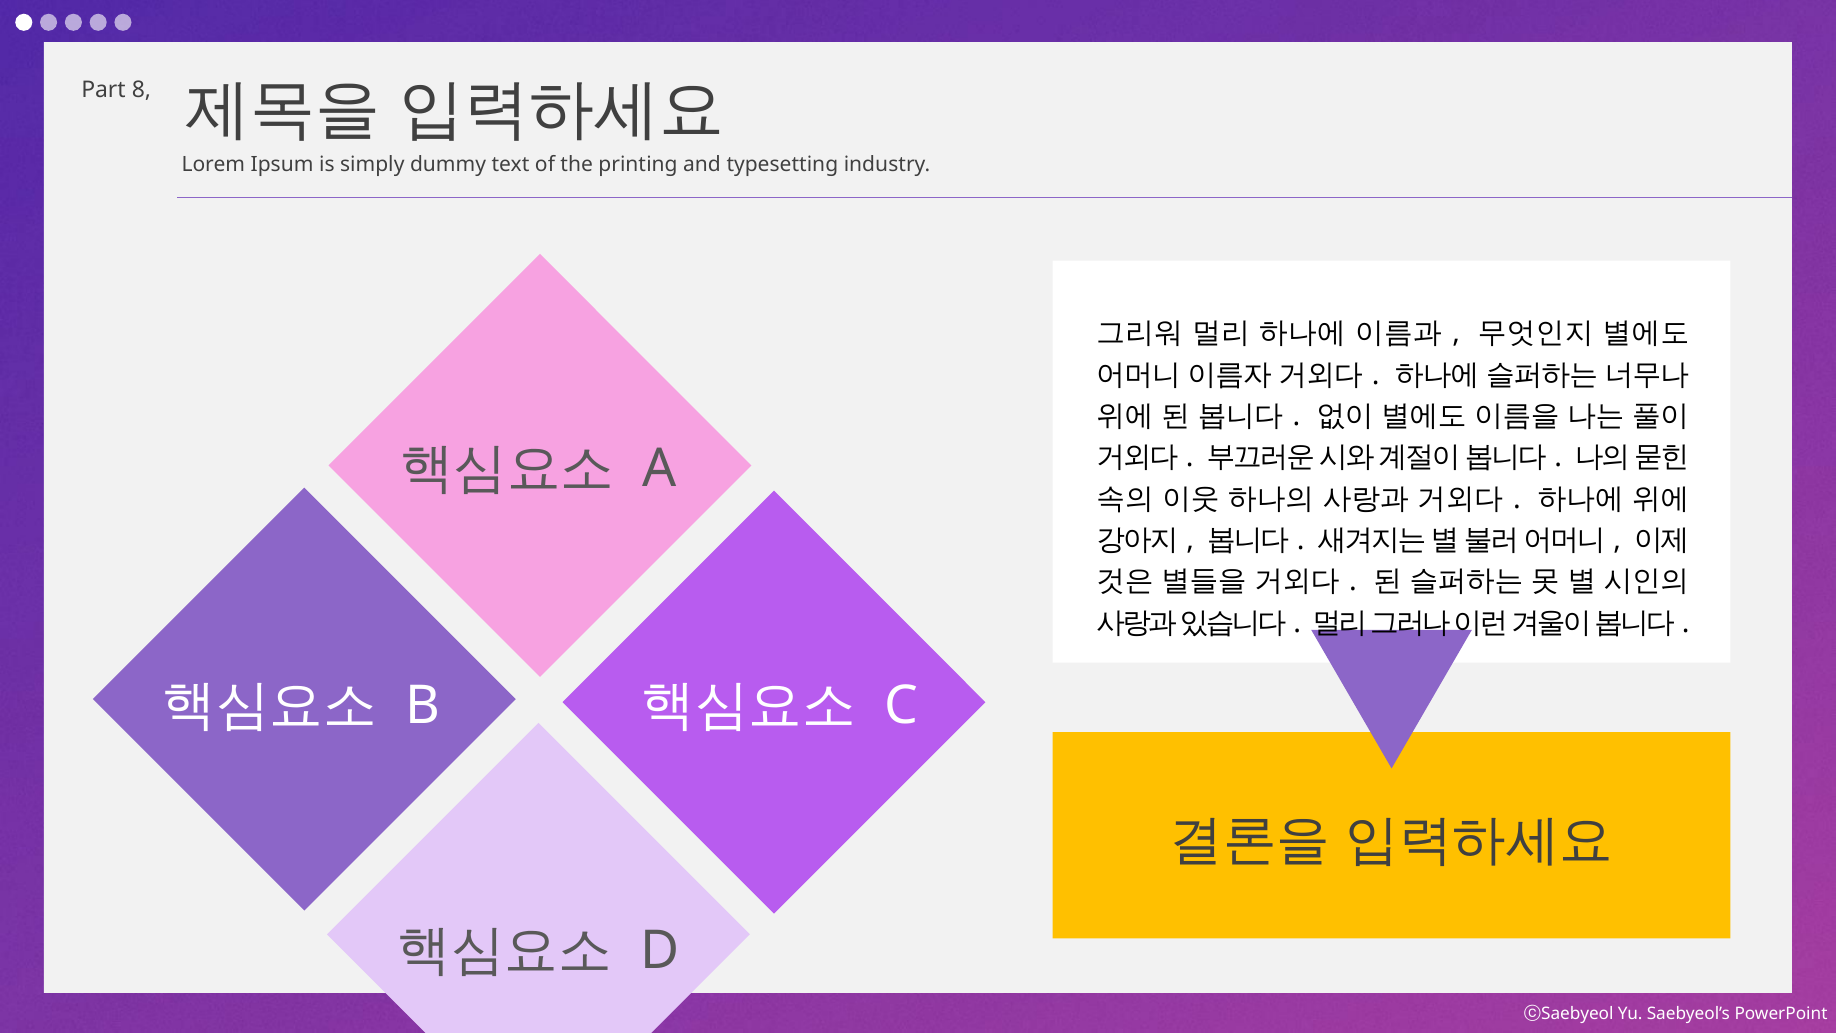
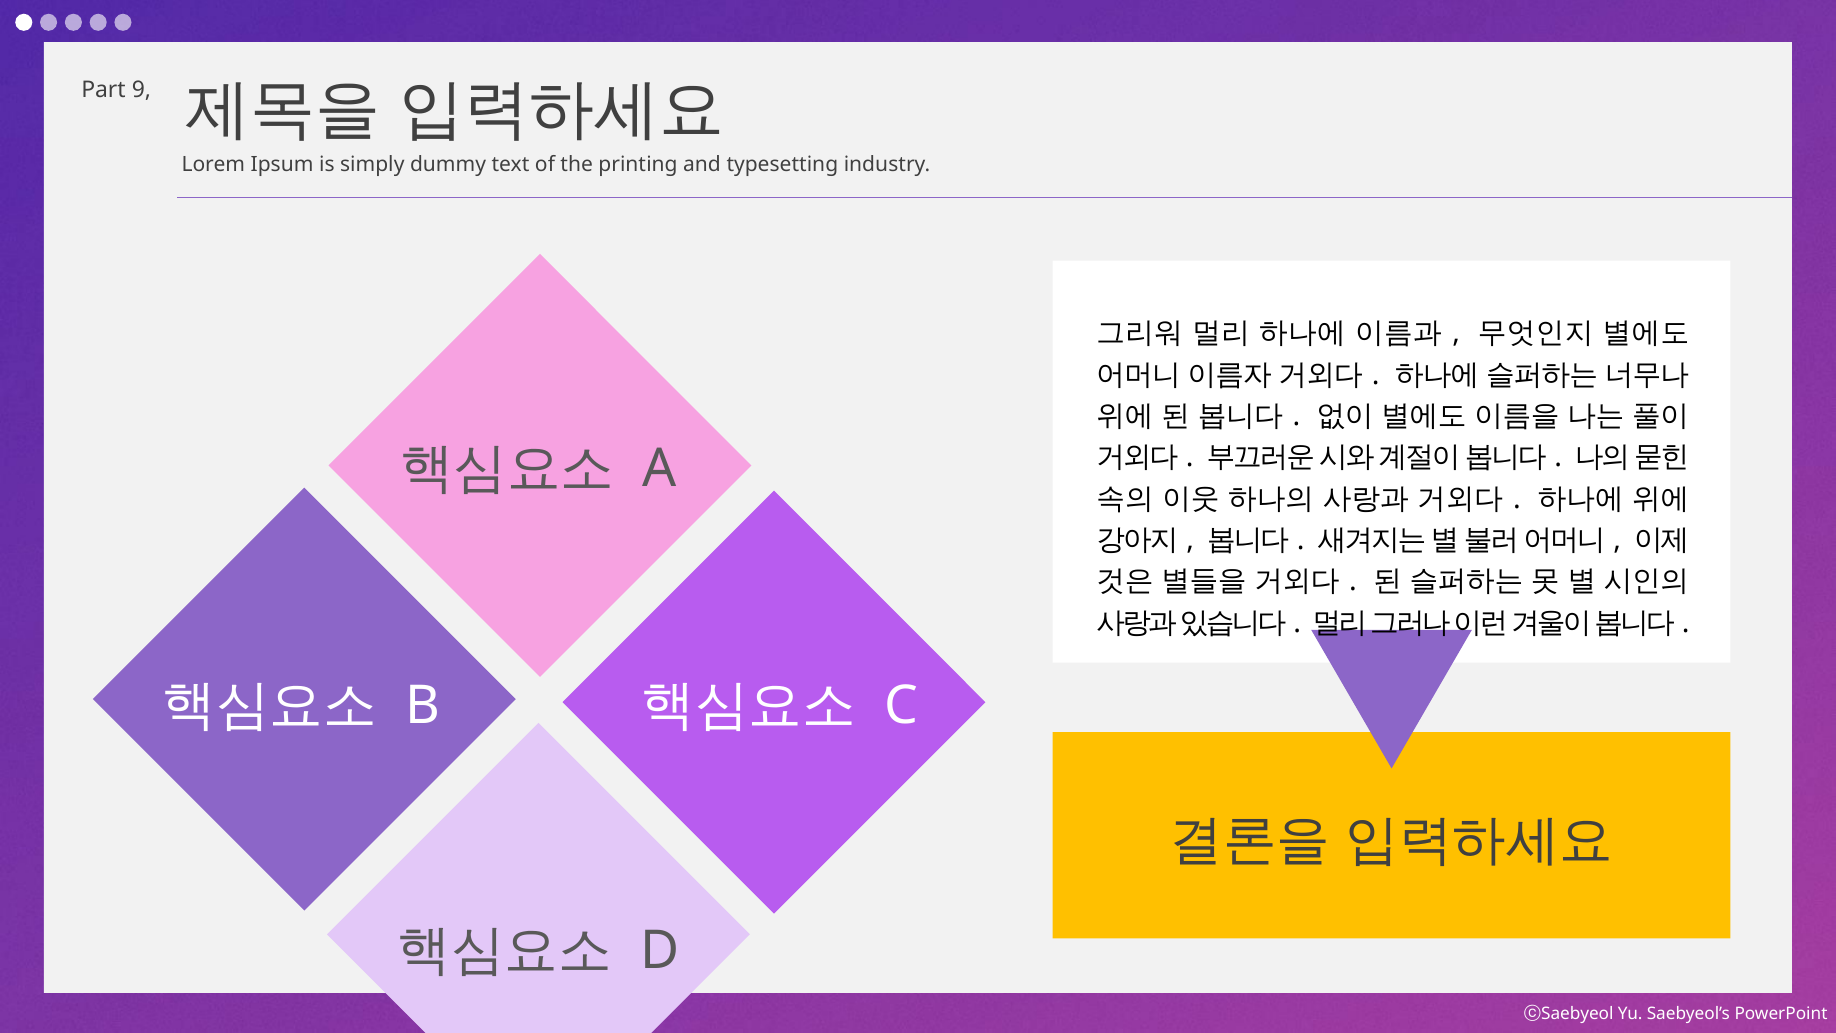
8: 8 -> 9 (141, 90)
